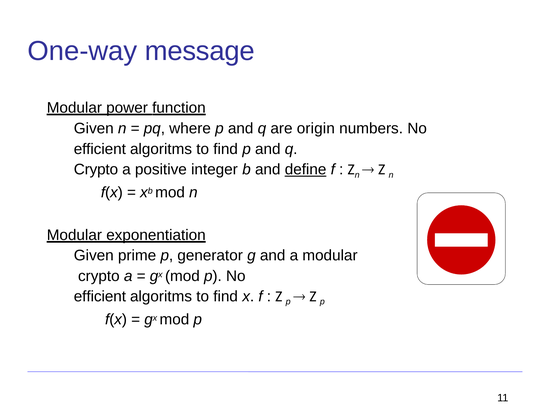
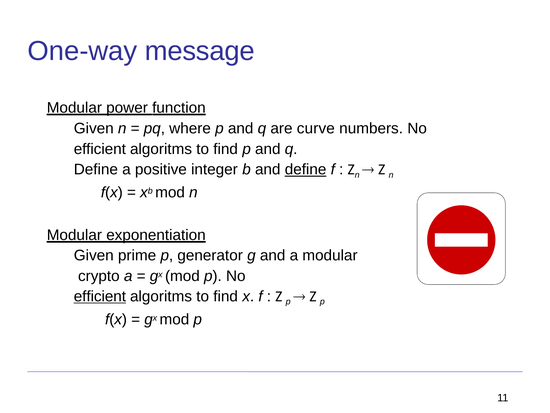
origin: origin -> curve (316, 128)
Crypto: Crypto -> Define (96, 169)
efficient underline: none -> present (100, 296)
